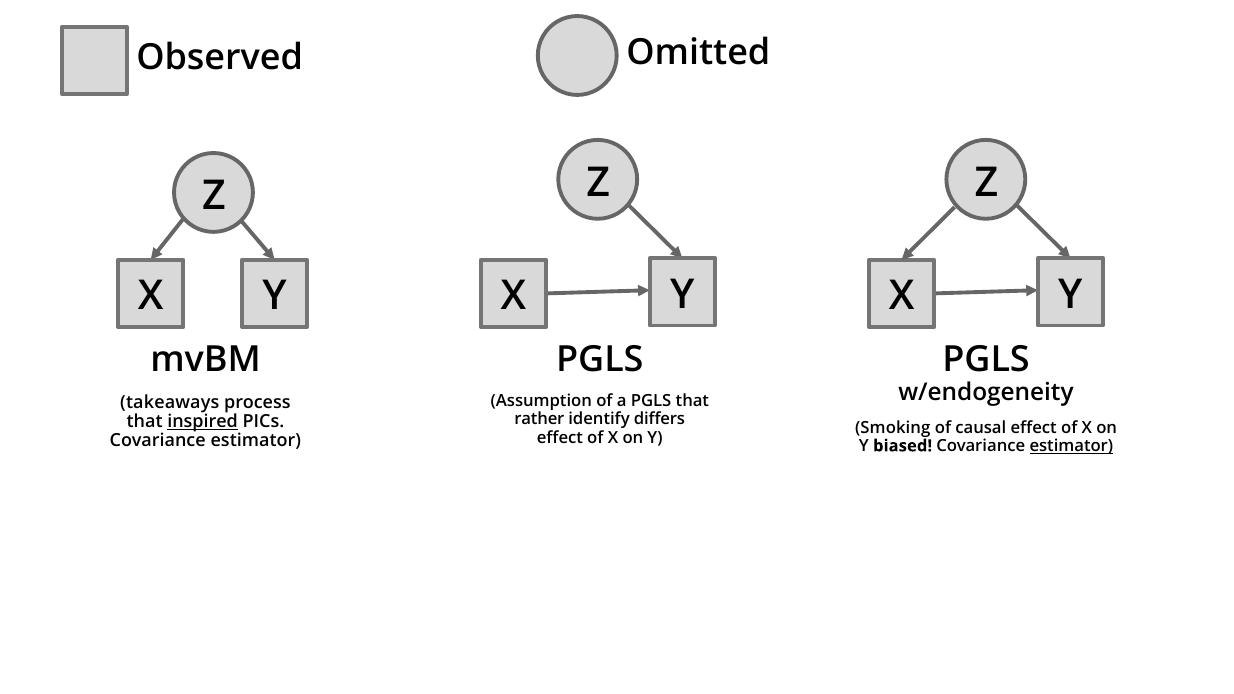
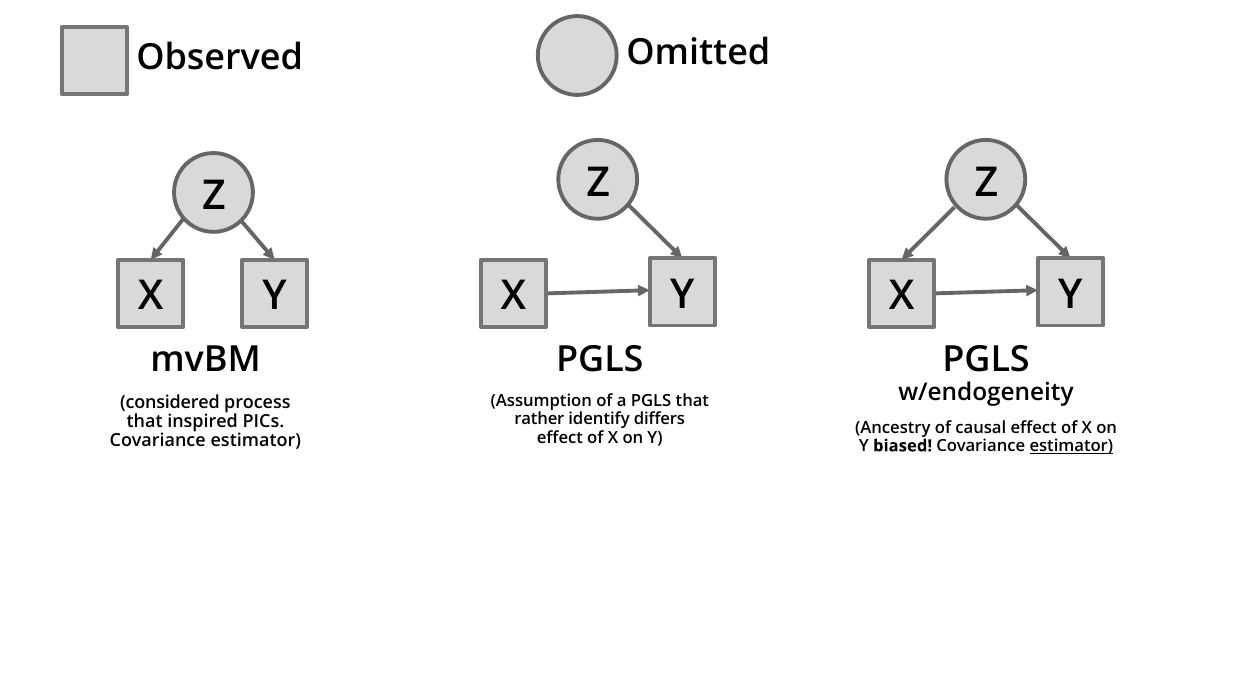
takeaways: takeaways -> considered (170, 402)
inspired underline: present -> none (203, 422)
Smoking: Smoking -> Ancestry (893, 428)
